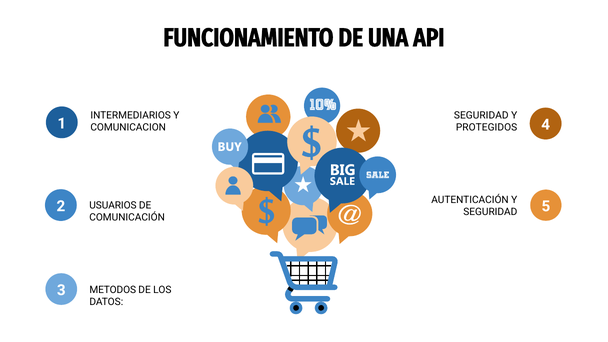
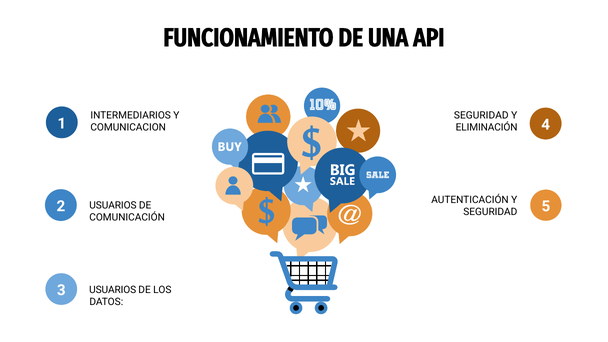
PROTEGIDOS: PROTEGIDOS -> ELIMINACIÓN (487, 128)
METODOS: METODOS -> USUARIOS (113, 290)
